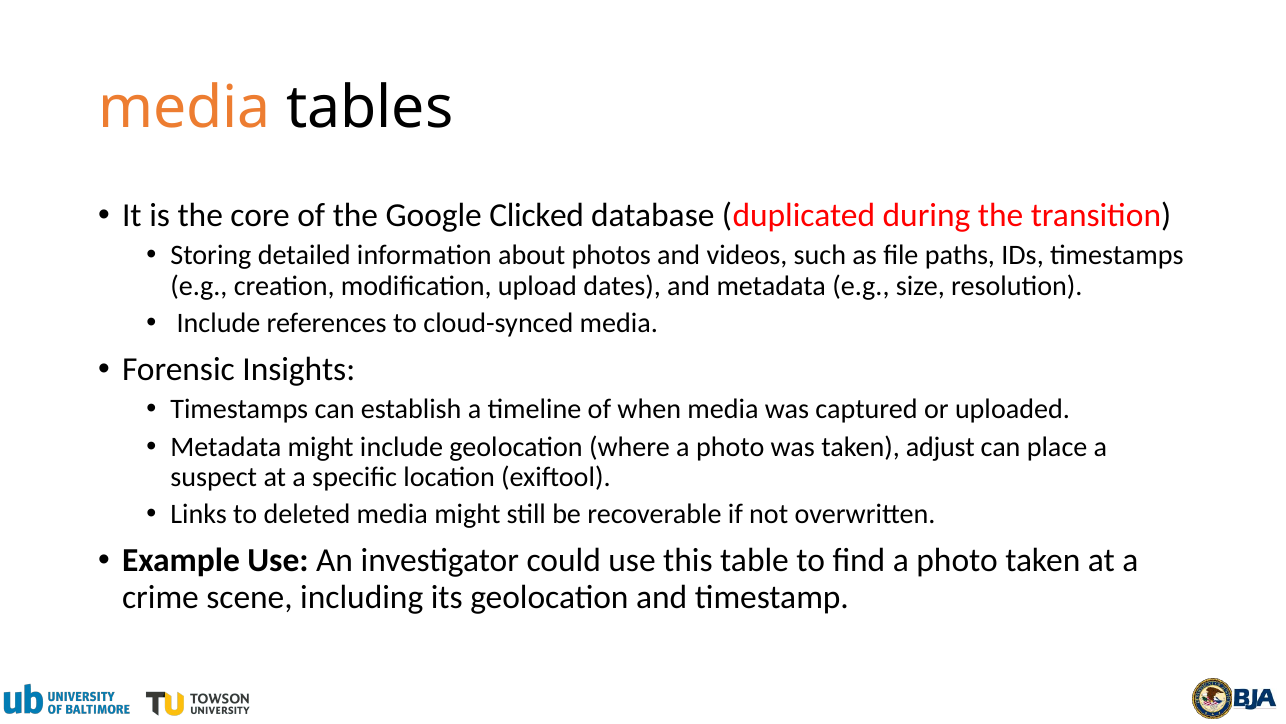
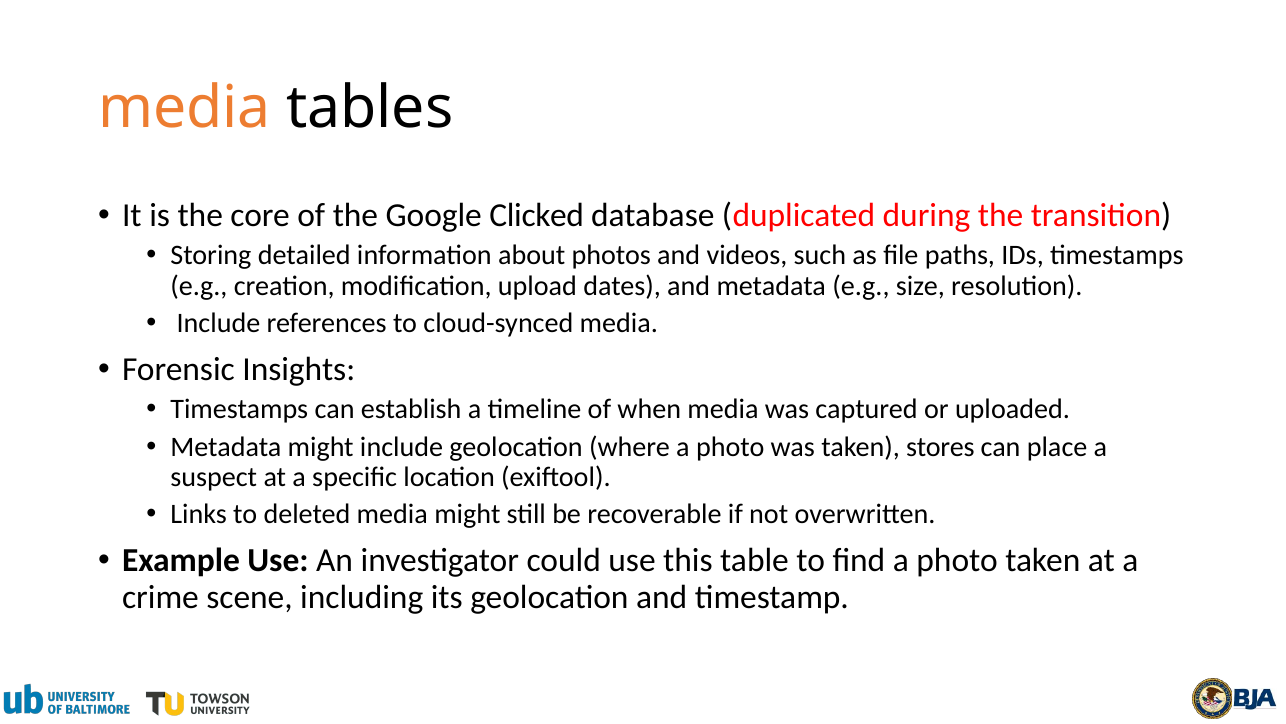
adjust: adjust -> stores (940, 446)
